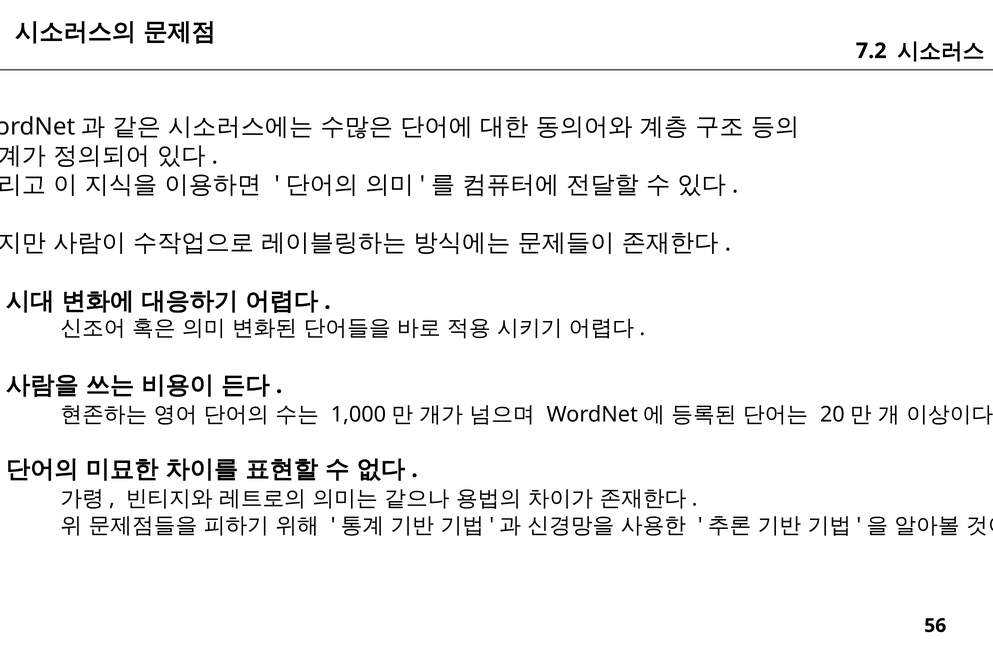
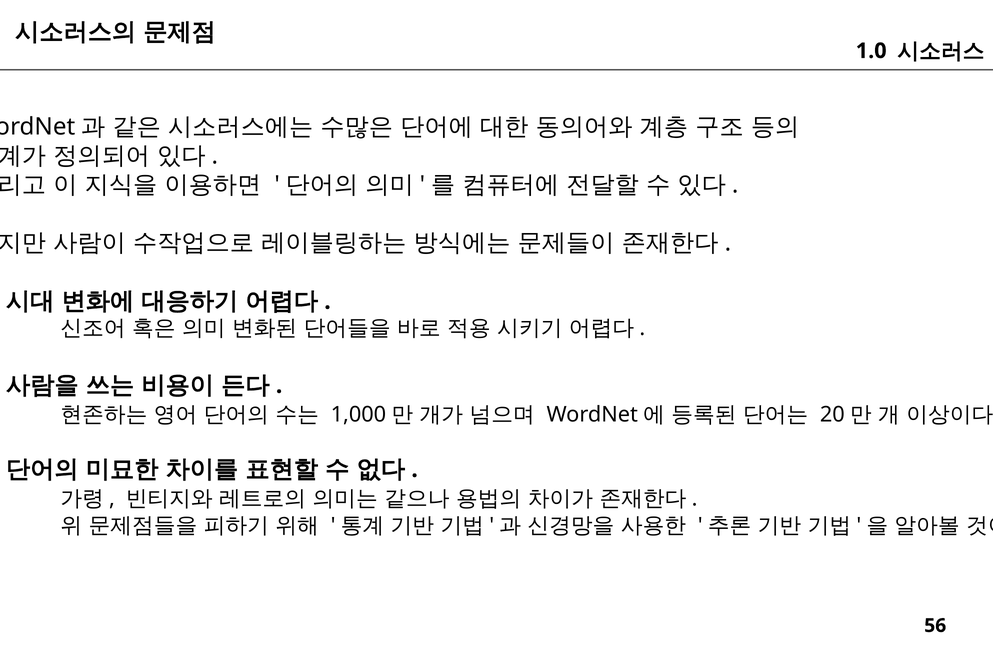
7.2: 7.2 -> 1.0 (871, 51)
